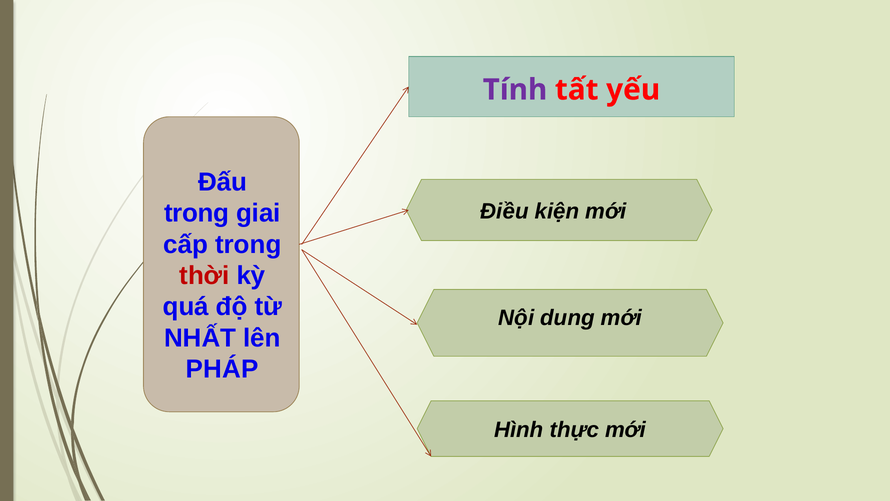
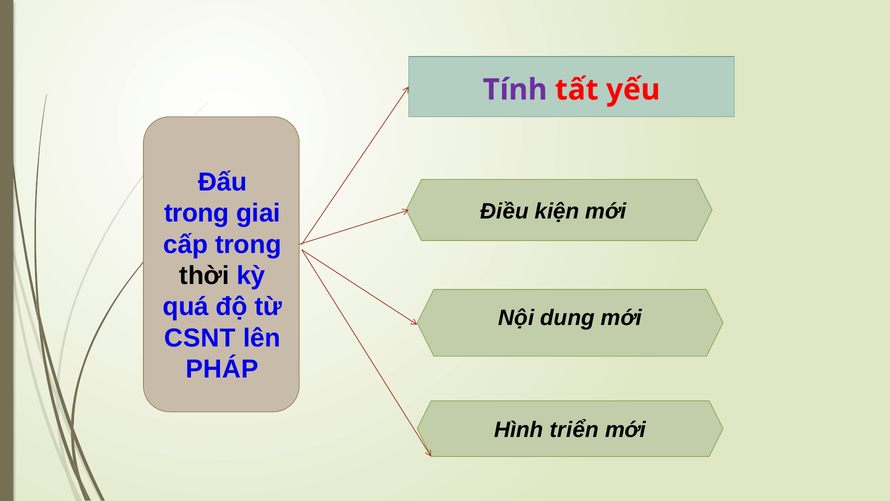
thời colour: red -> black (204, 275)
NHẤT: NHẤT -> CSNT (200, 338)
thực: thực -> triển (574, 430)
